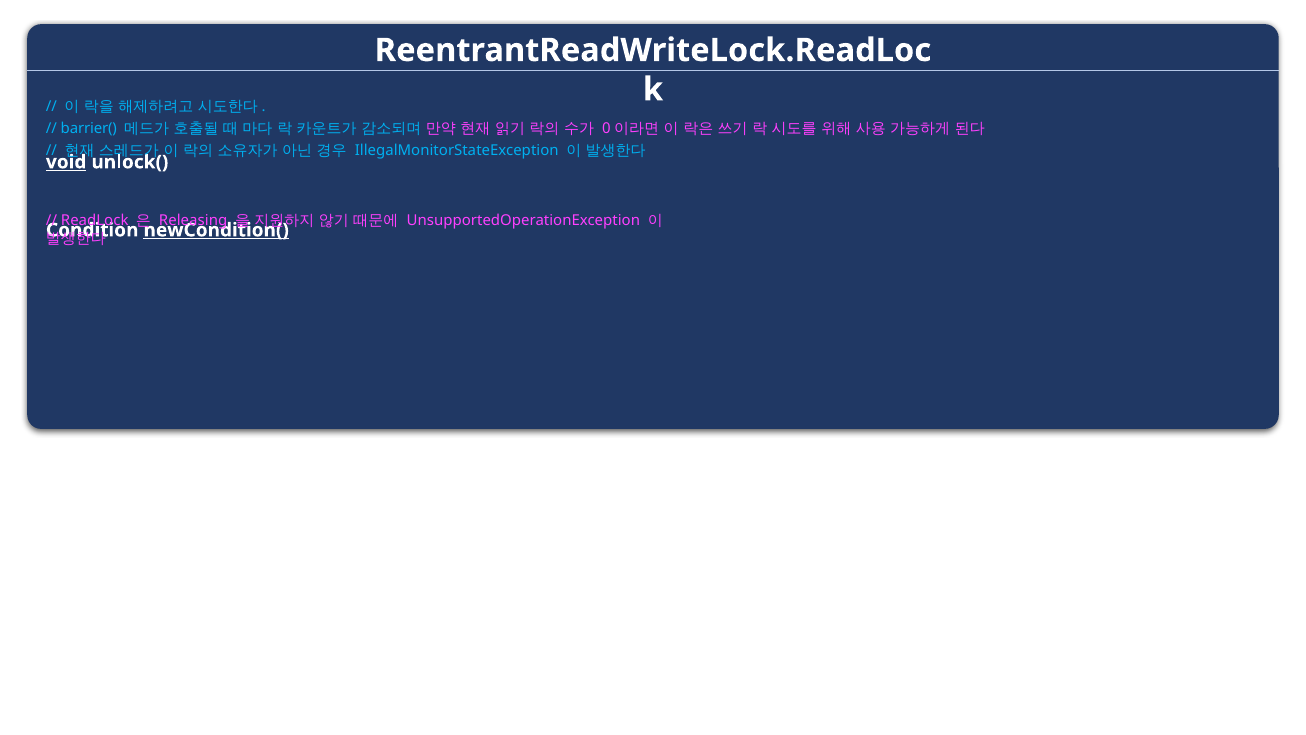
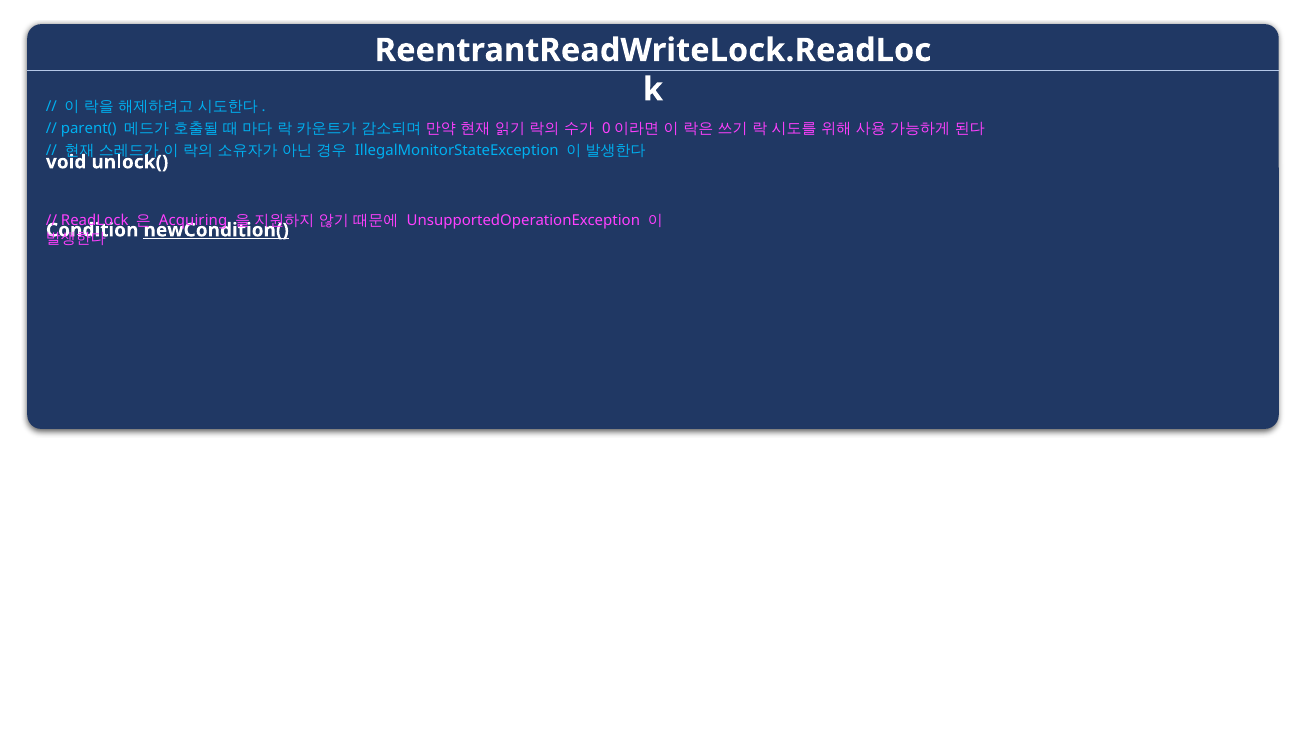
barrier(: barrier( -> parent( (89, 129)
void underline: present -> none (66, 162)
Releasing: Releasing -> Acquiring (193, 220)
